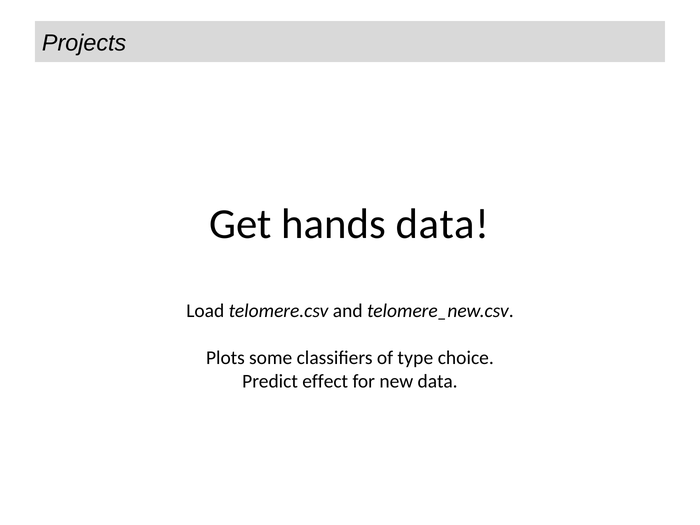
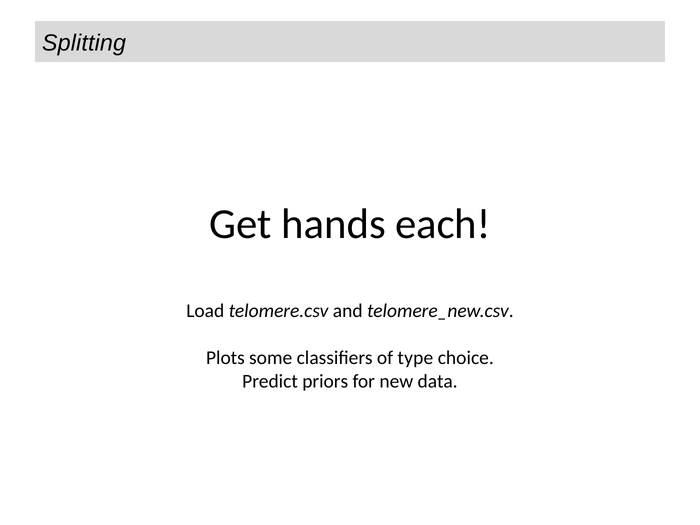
Projects: Projects -> Splitting (84, 43)
hands data: data -> each (443, 224)
effect: effect -> priors (325, 381)
